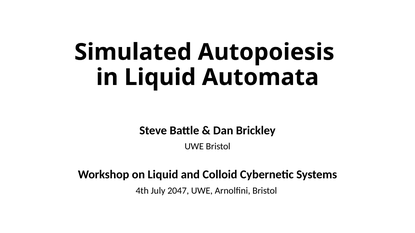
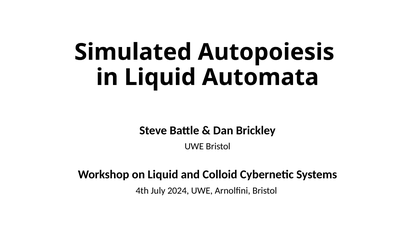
2047: 2047 -> 2024 (178, 191)
